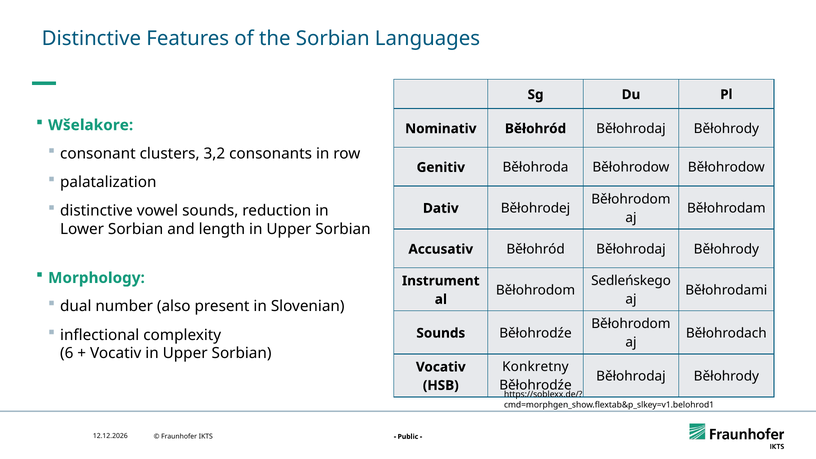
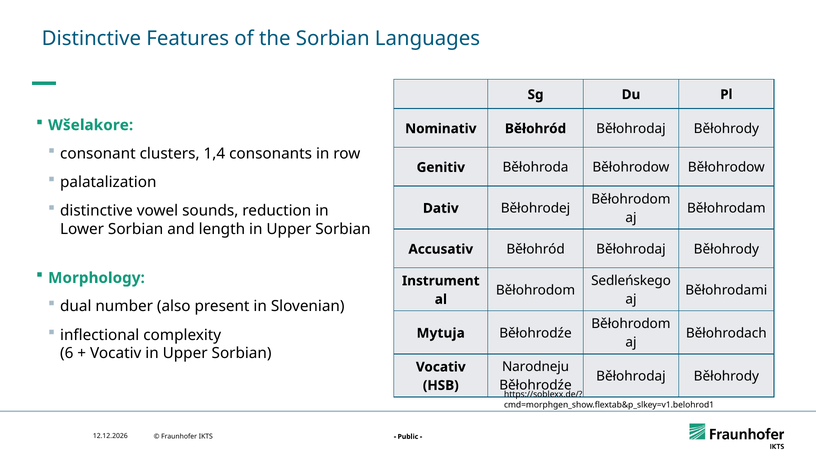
3,2: 3,2 -> 1,4 (214, 154)
Sounds: Sounds -> Mytuja (441, 333)
Konkretny: Konkretny -> Narodneju (536, 367)
